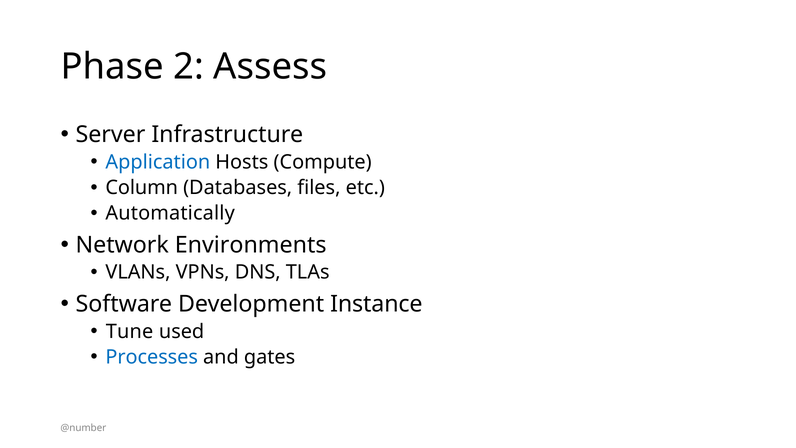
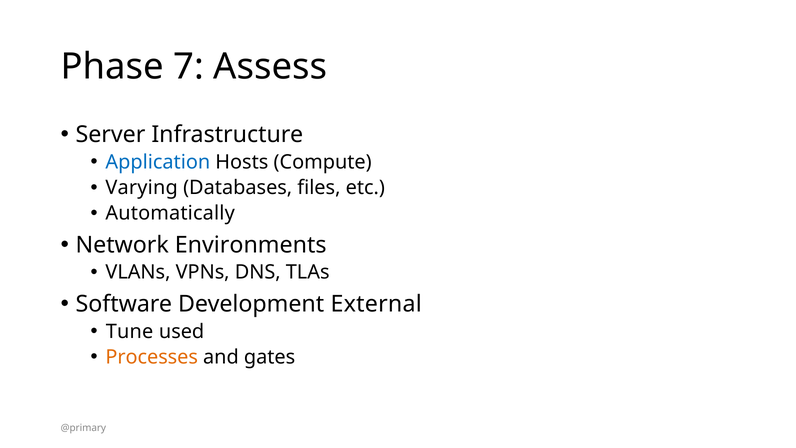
2: 2 -> 7 (189, 67)
Column: Column -> Varying (142, 188)
Instance: Instance -> External (376, 304)
Processes colour: blue -> orange (152, 357)
@number: @number -> @primary (83, 428)
